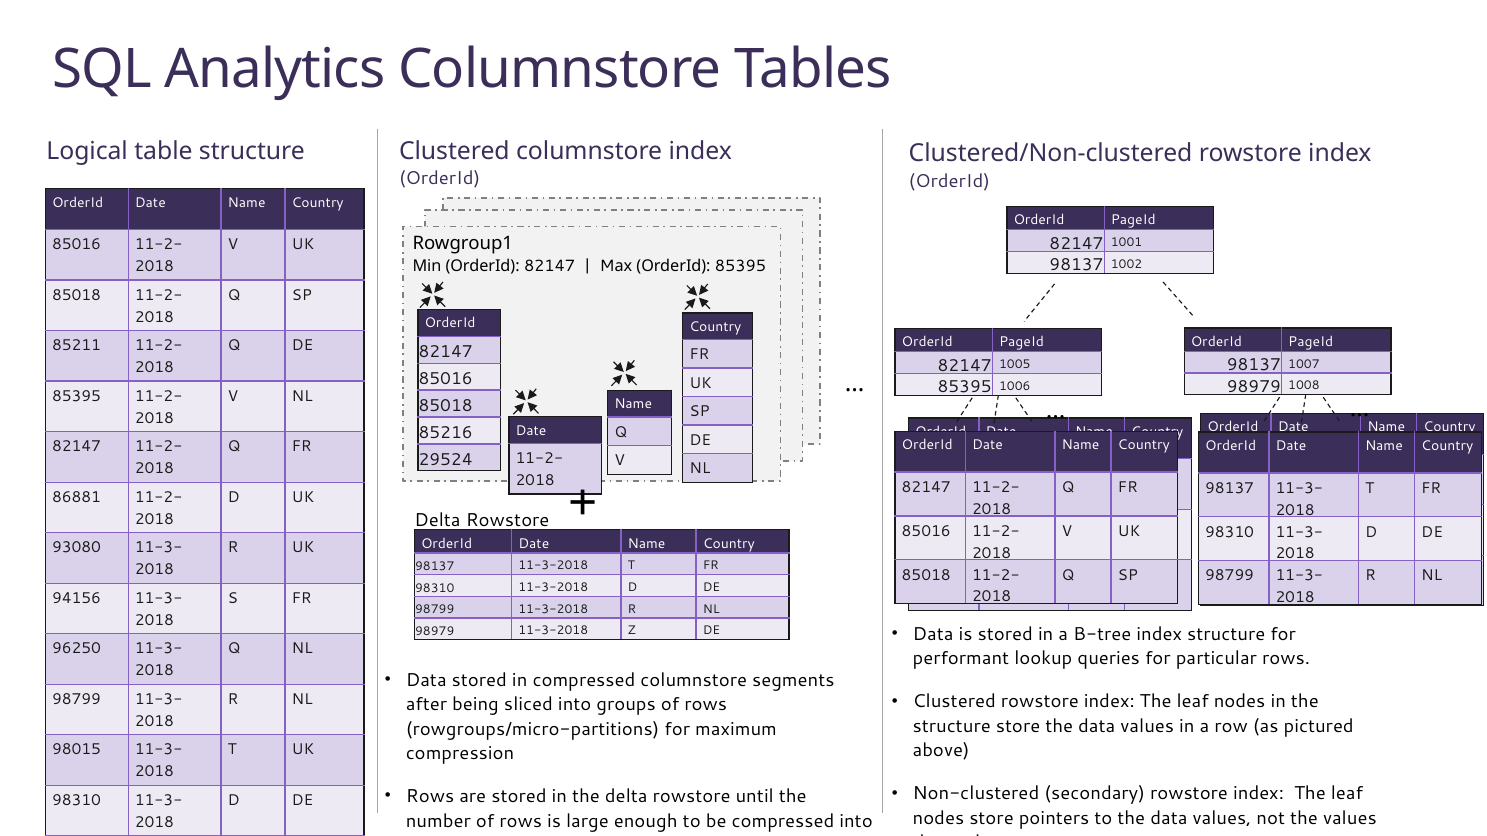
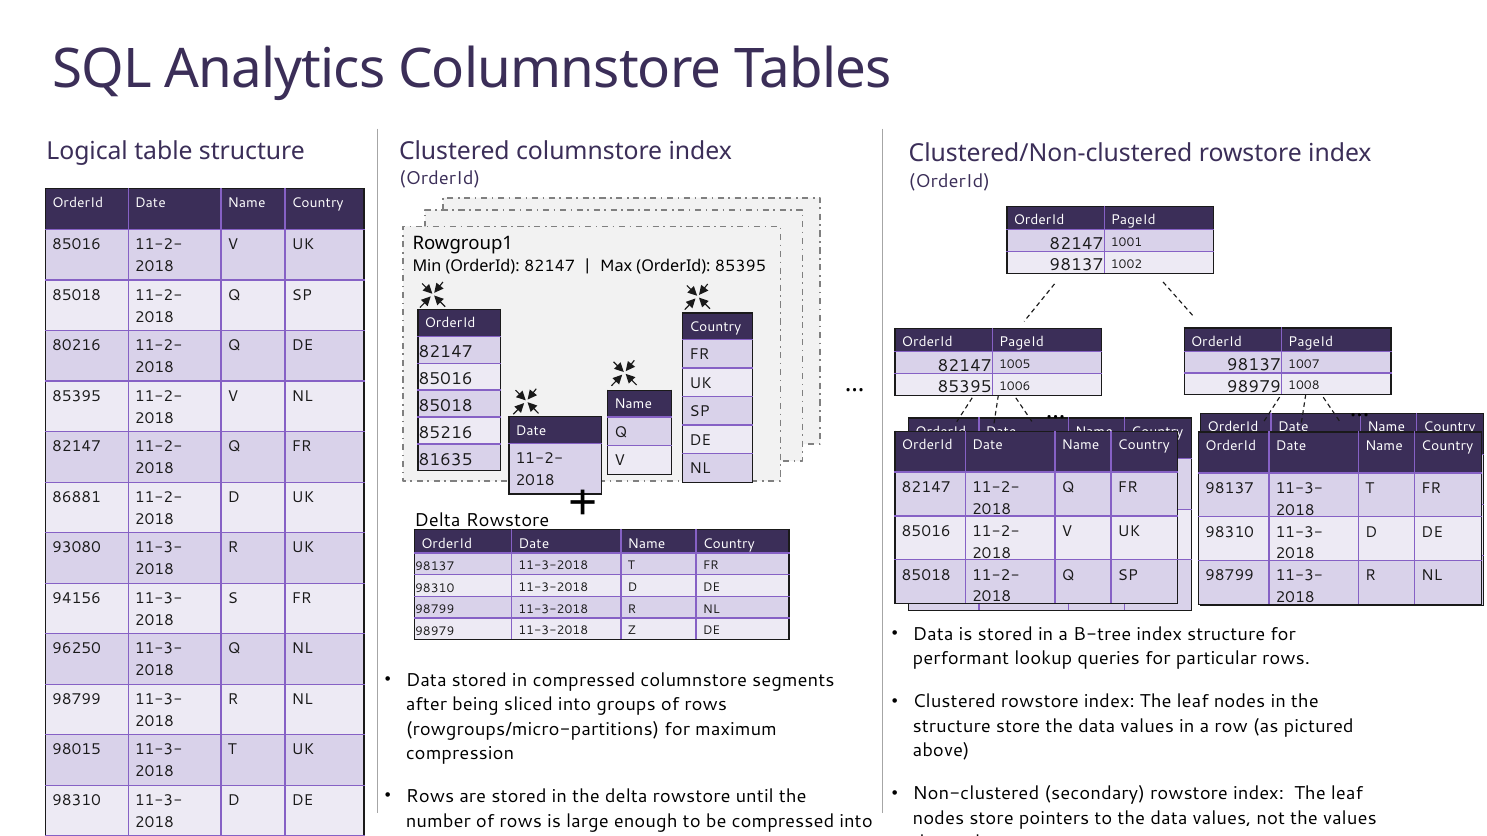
85211: 85211 -> 80216 (77, 346)
29524: 29524 -> 81635 (446, 460)
